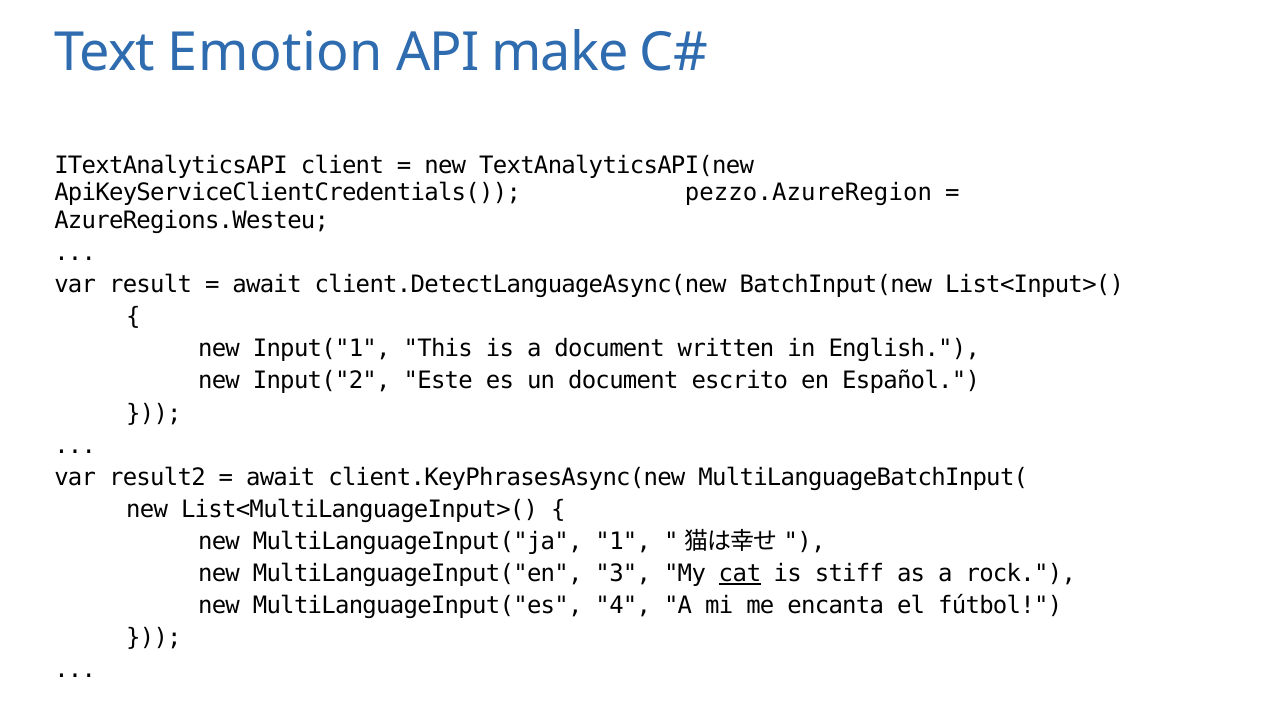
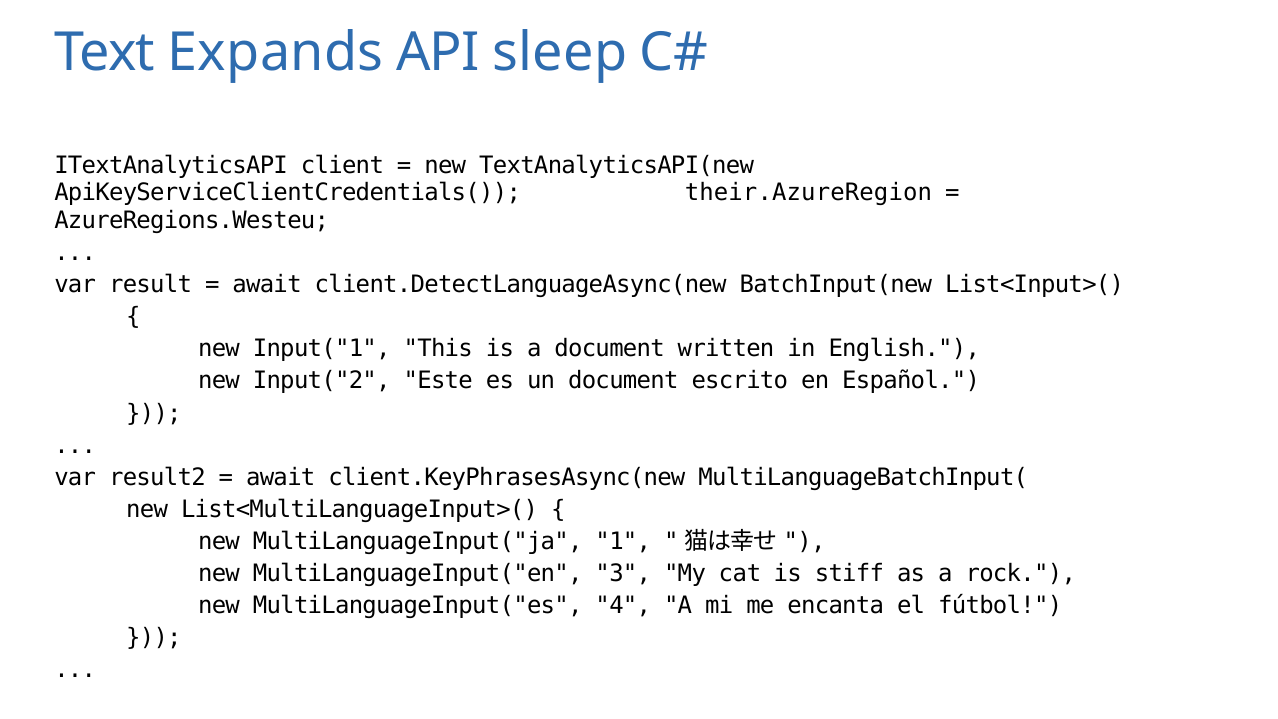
Emotion: Emotion -> Expands (275, 53)
make: make -> sleep (560, 53)
pezzo.AzureRegion: pezzo.AzureRegion -> their.AzureRegion (808, 193)
cat underline: present -> none (740, 574)
